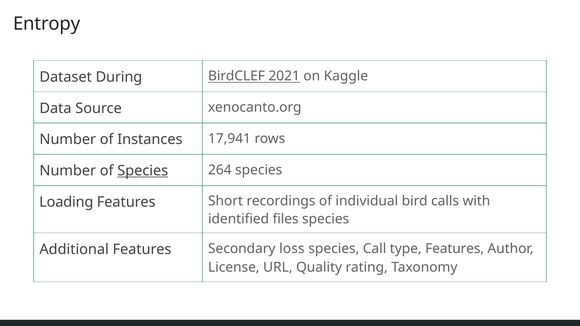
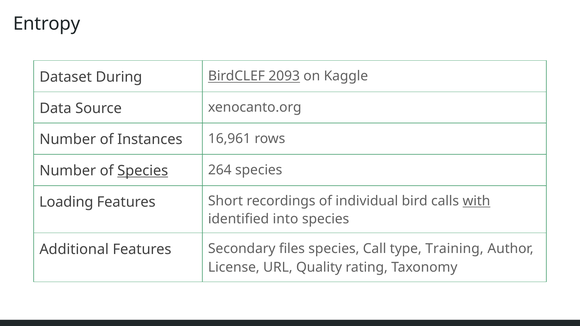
2021: 2021 -> 2093 (284, 76)
17,941: 17,941 -> 16,961 (229, 139)
with underline: none -> present (476, 201)
files: files -> into (285, 219)
loss: loss -> files (292, 249)
type Features: Features -> Training (454, 249)
